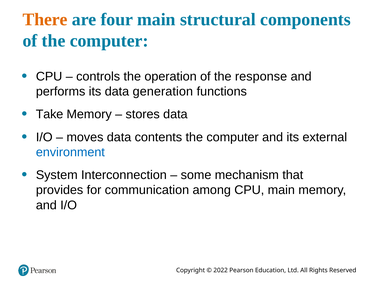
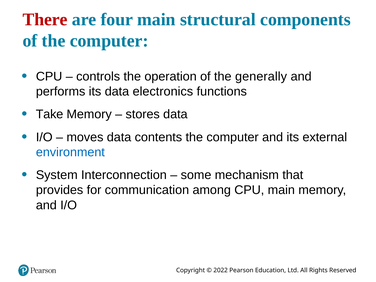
There colour: orange -> red (45, 19)
response: response -> generally (261, 76)
generation: generation -> electronics (163, 91)
